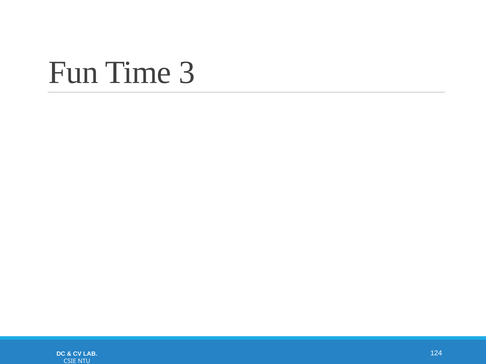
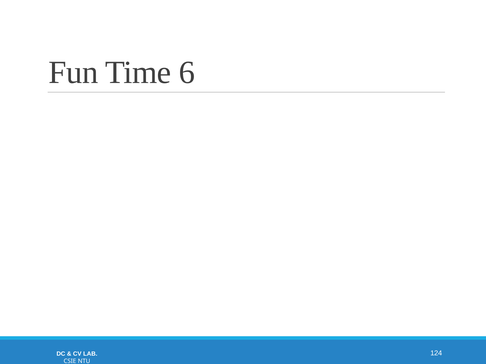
3: 3 -> 6 (187, 73)
